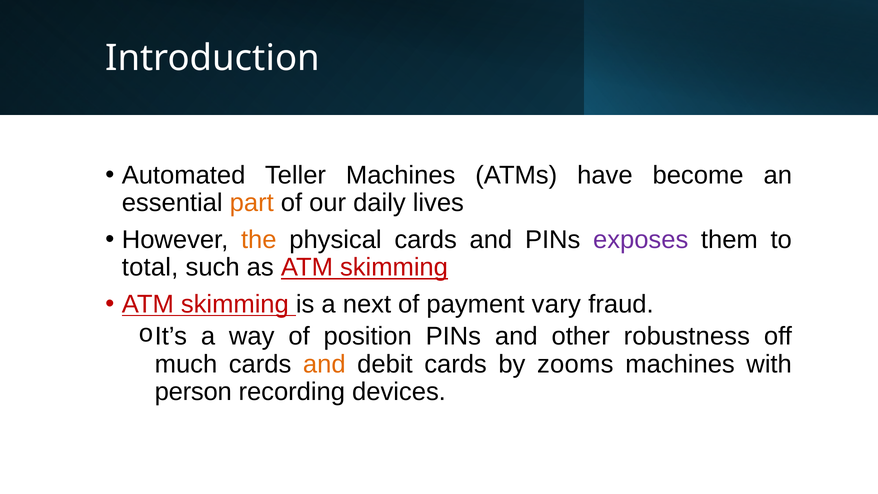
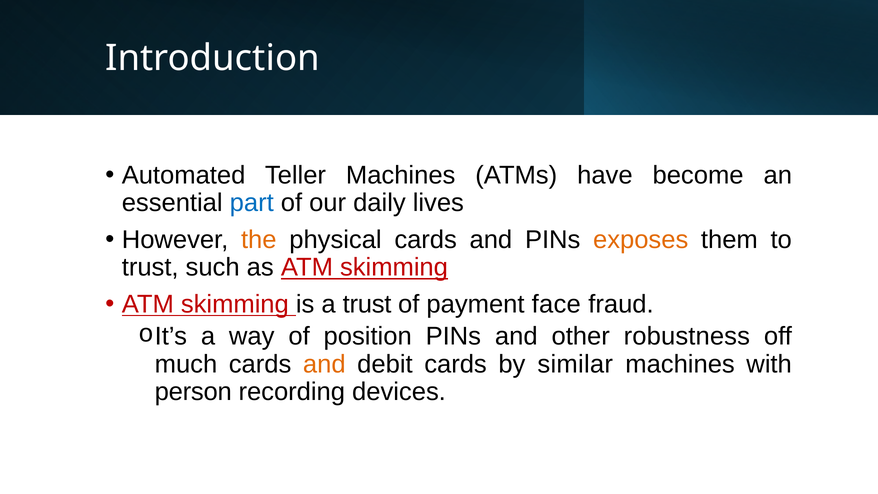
part colour: orange -> blue (252, 203)
exposes colour: purple -> orange (641, 240)
total: total -> trust (150, 267)
a next: next -> trust (367, 304)
vary: vary -> face (556, 304)
zooms: zooms -> similar (575, 364)
